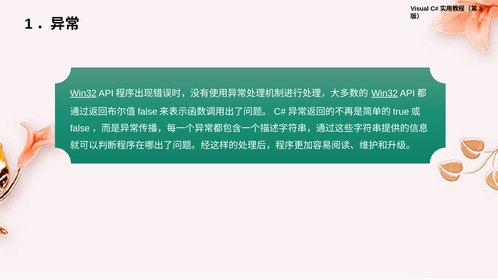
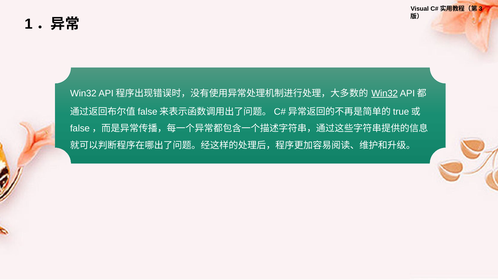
Win32 underline: present -> none (83, 93)
